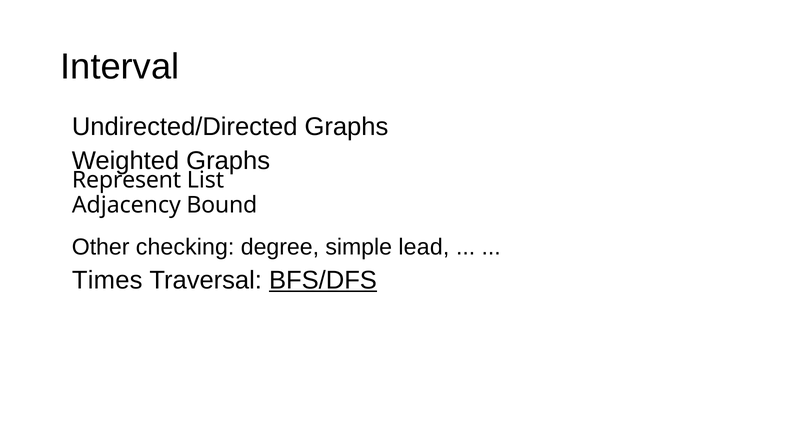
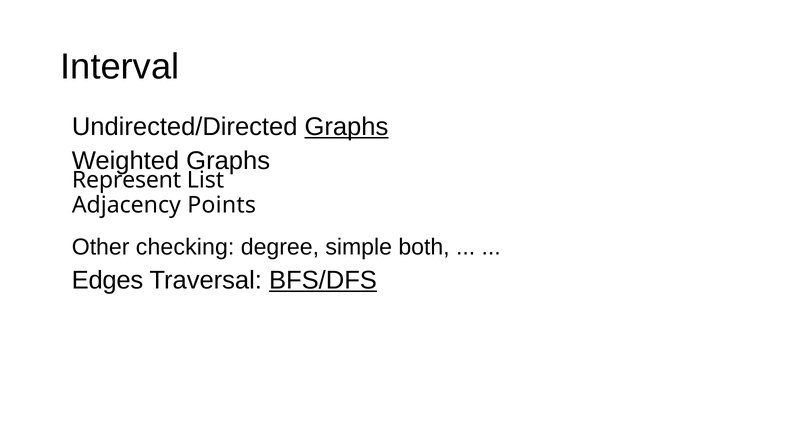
Graphs underline: none -> present (346, 126)
Bound: Bound -> Points (222, 205)
lead: lead -> both (424, 247)
Times: Times -> Edges (107, 280)
